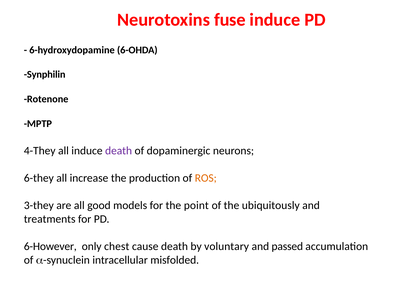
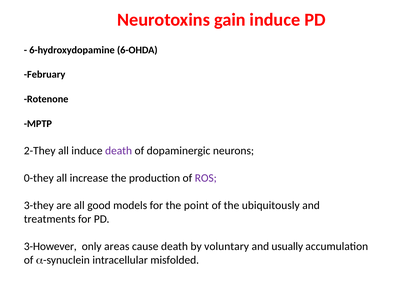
fuse: fuse -> gain (230, 20)
Synphilin: Synphilin -> February (45, 75)
4-They: 4-They -> 2-They (40, 151)
6-they: 6-they -> 0-they (39, 178)
ROS colour: orange -> purple (206, 178)
6-However: 6-However -> 3-However (50, 247)
chest: chest -> areas (117, 247)
passed: passed -> usually (287, 247)
